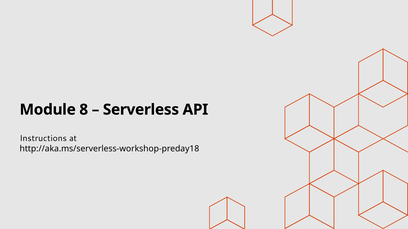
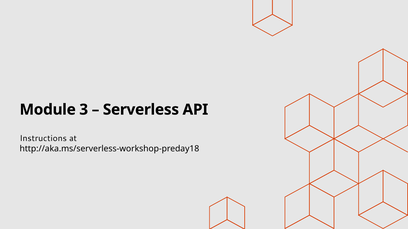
8: 8 -> 3 (84, 110)
